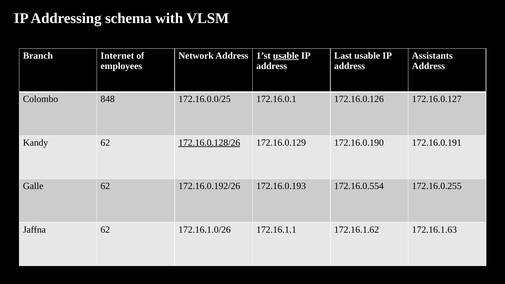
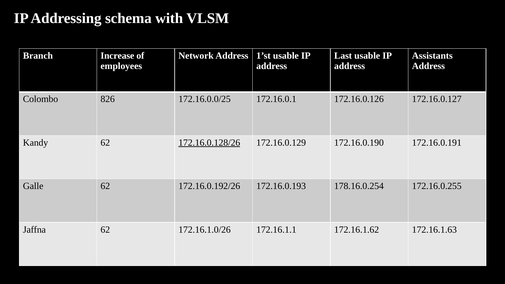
Internet: Internet -> Increase (117, 56)
usable underline: present -> none (286, 56)
848: 848 -> 826 (108, 99)
172.16.0.554: 172.16.0.554 -> 178.16.0.254 (359, 186)
